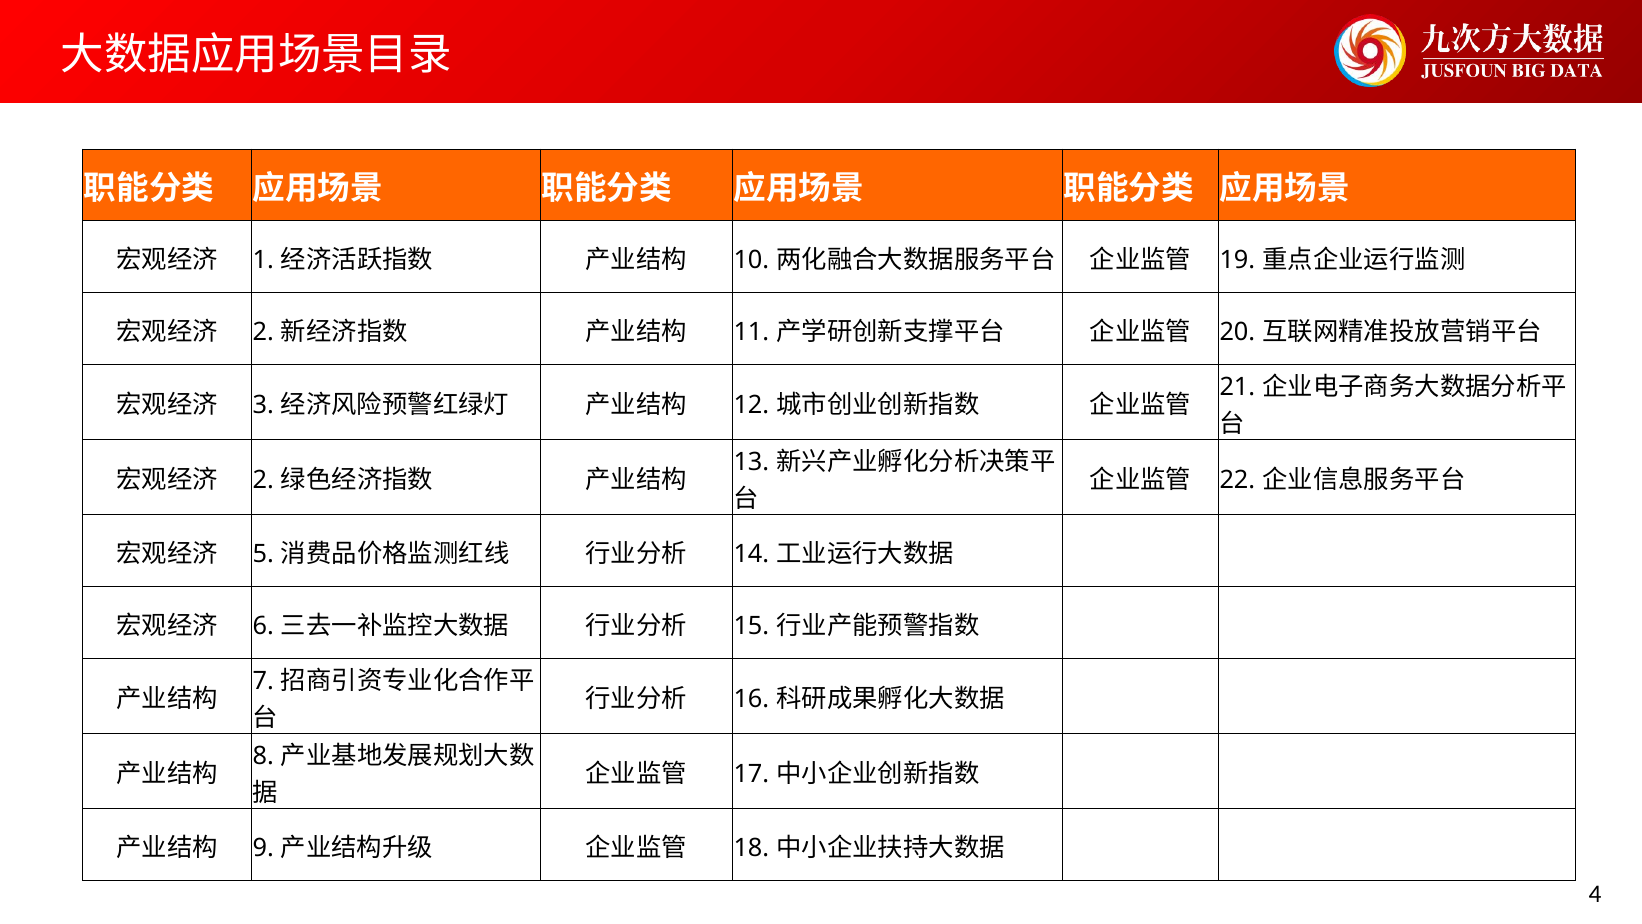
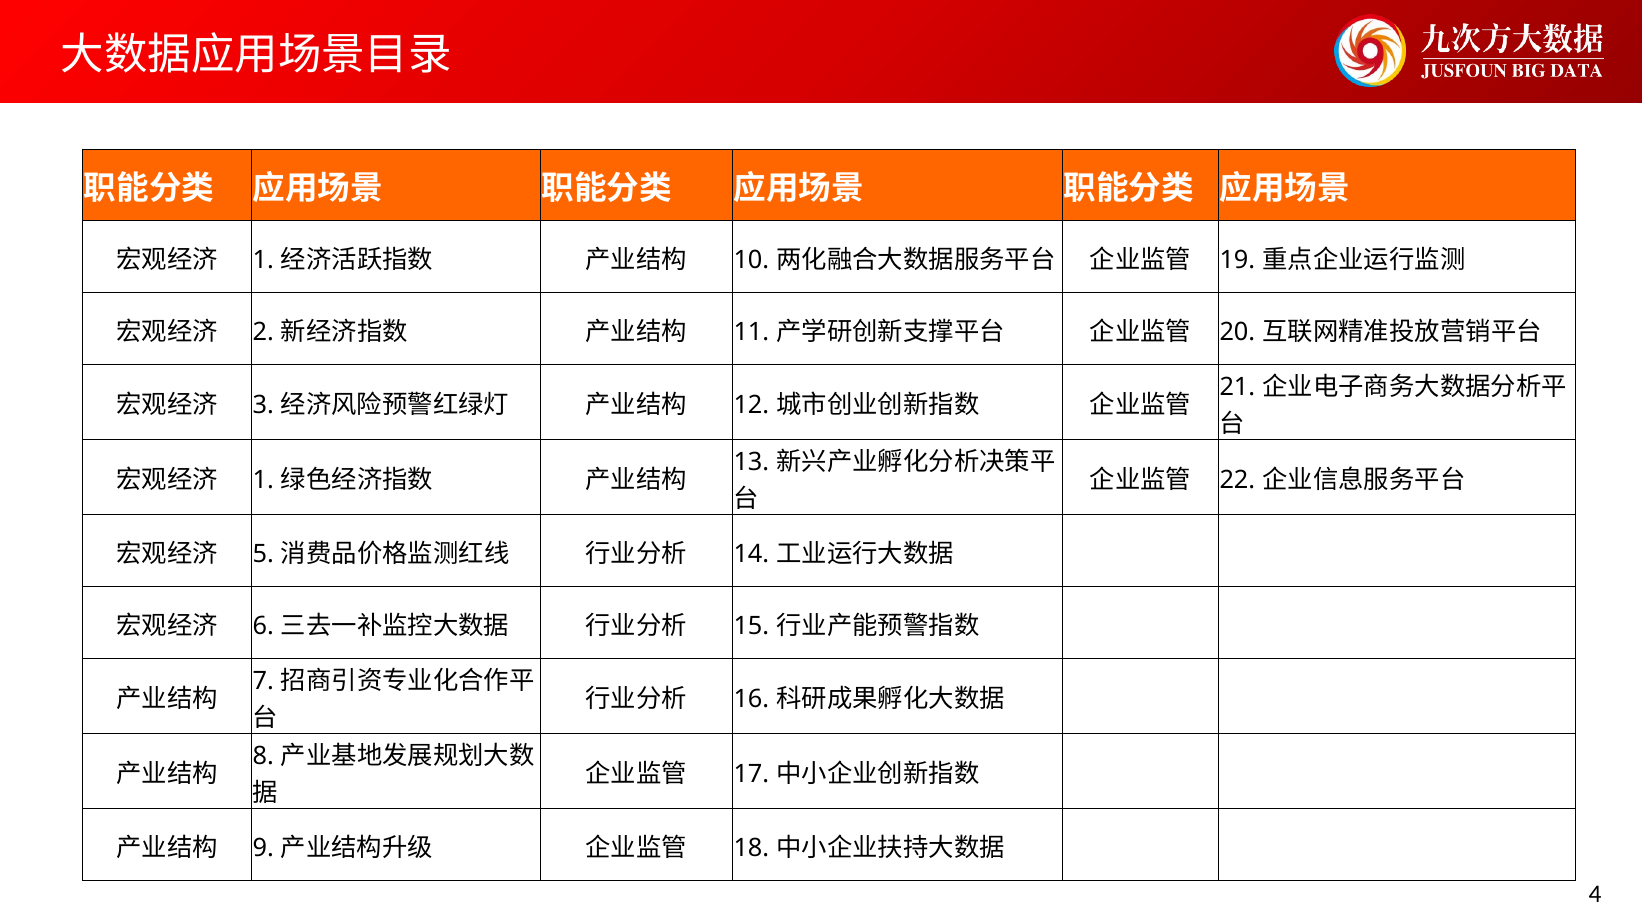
2: 2 -> 1 (263, 480)
